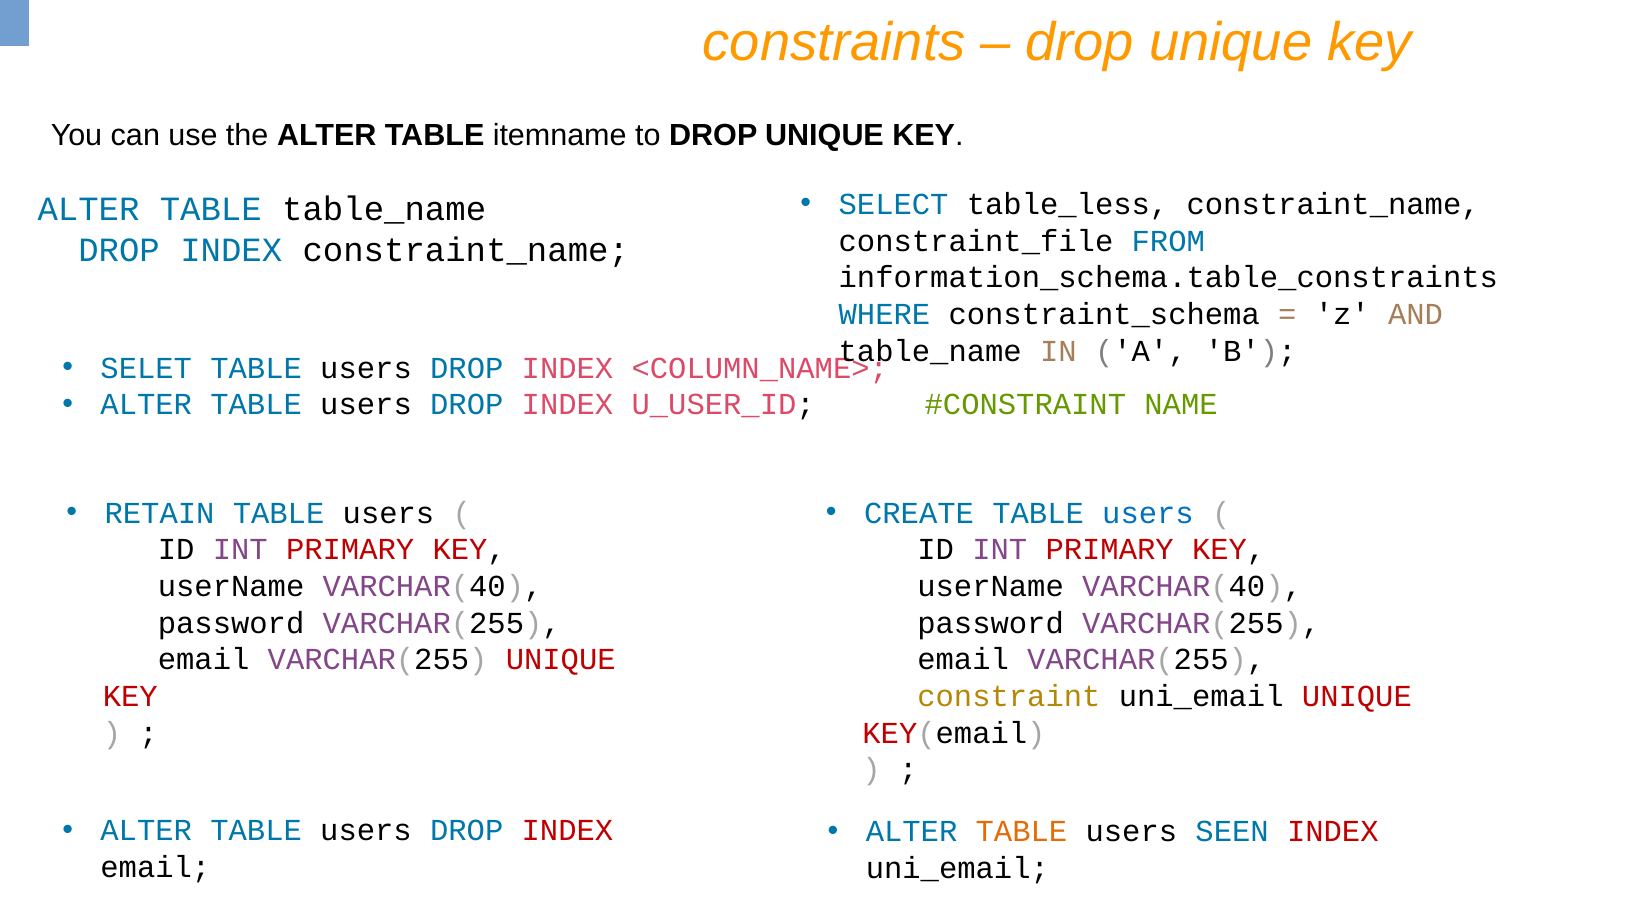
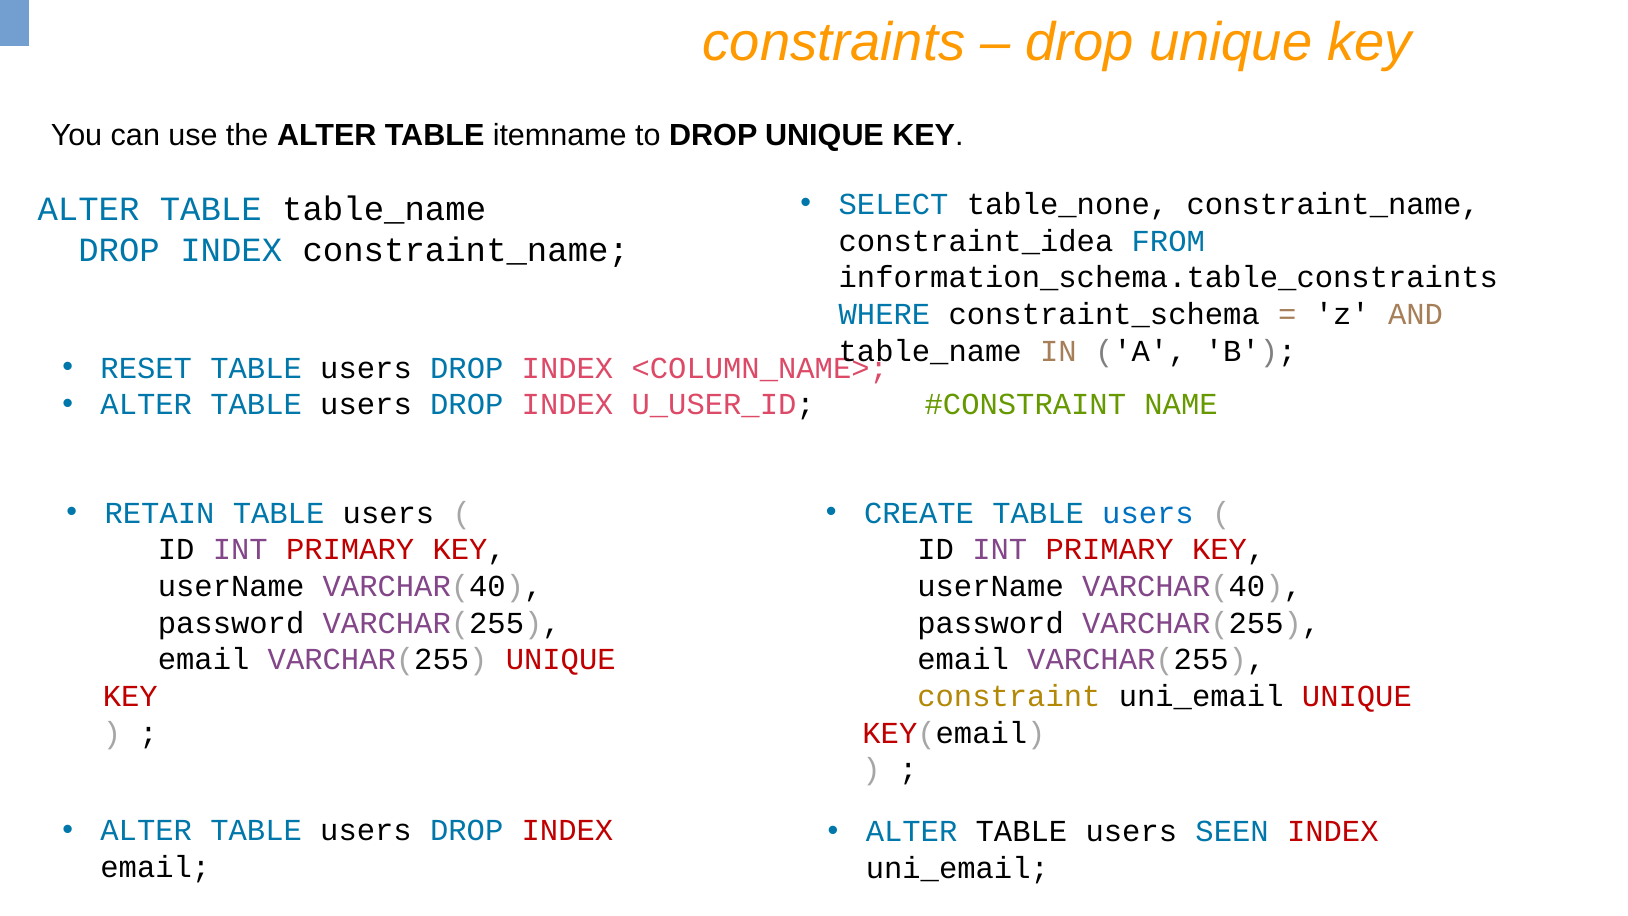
table_less: table_less -> table_none (1068, 204)
constraint_file: constraint_file -> constraint_idea (976, 241)
SELET: SELET -> RESET (146, 368)
TABLE colour: orange -> black (1021, 832)
